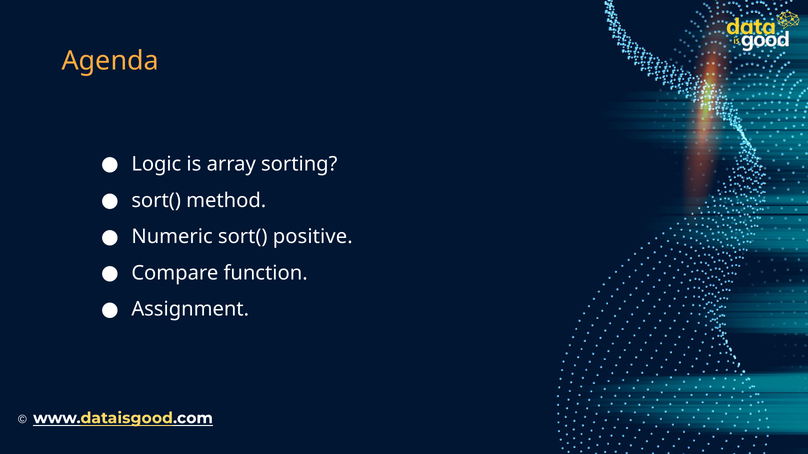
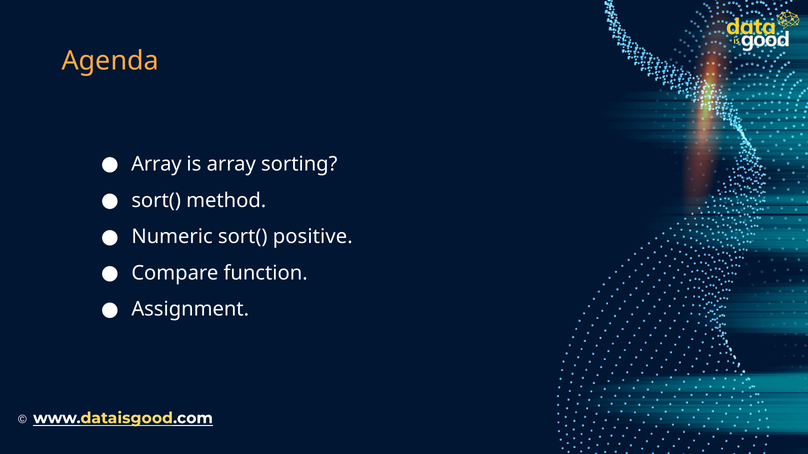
Logic: Logic -> Array (156, 164)
